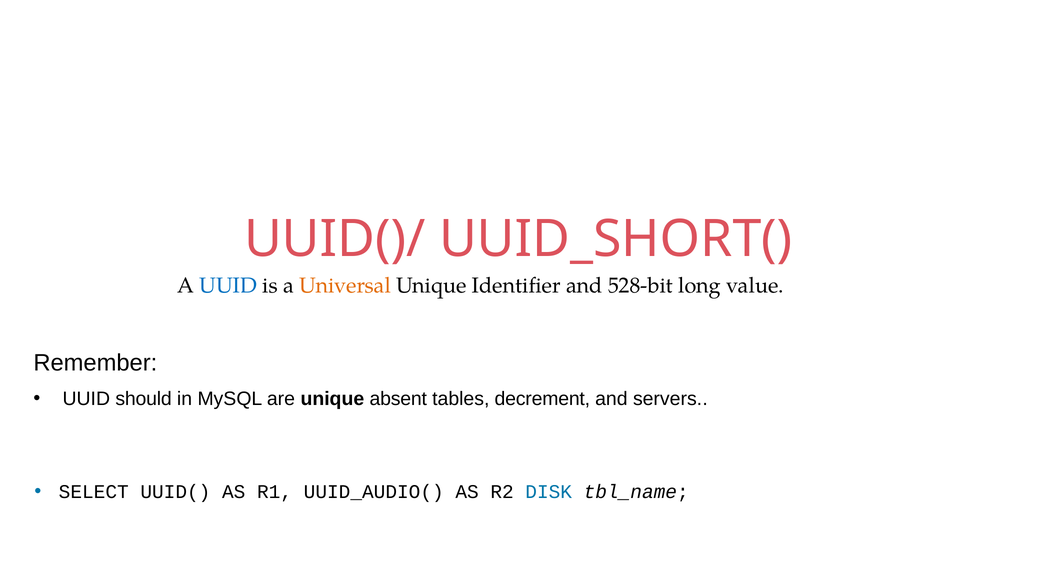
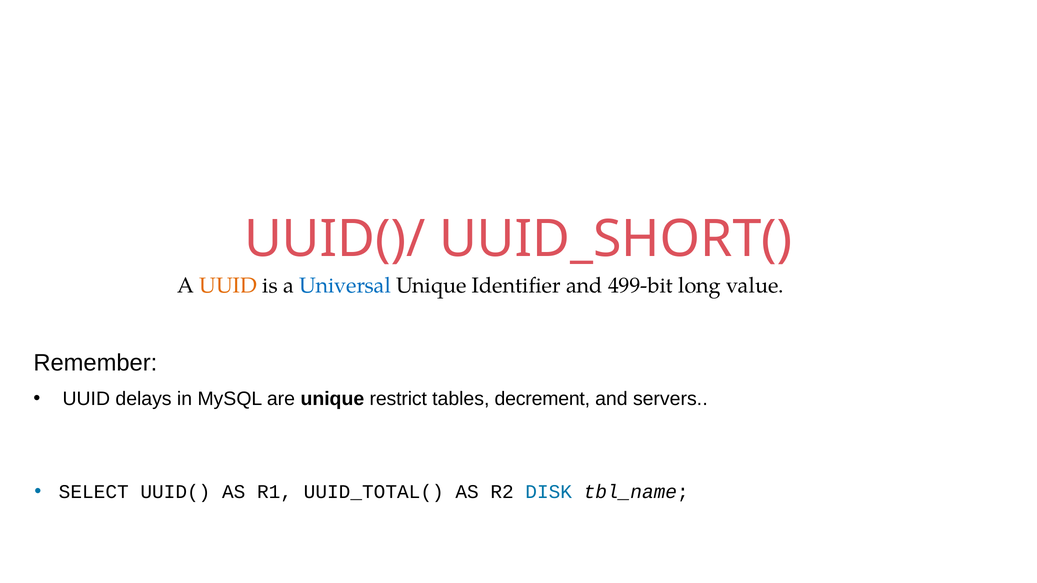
UUID colour: blue -> orange (228, 286)
Universal colour: orange -> blue (345, 286)
528-bit: 528-bit -> 499-bit (640, 286)
should: should -> delays (144, 399)
absent: absent -> restrict (398, 399)
UUID_AUDIO(: UUID_AUDIO( -> UUID_TOTAL( (374, 492)
